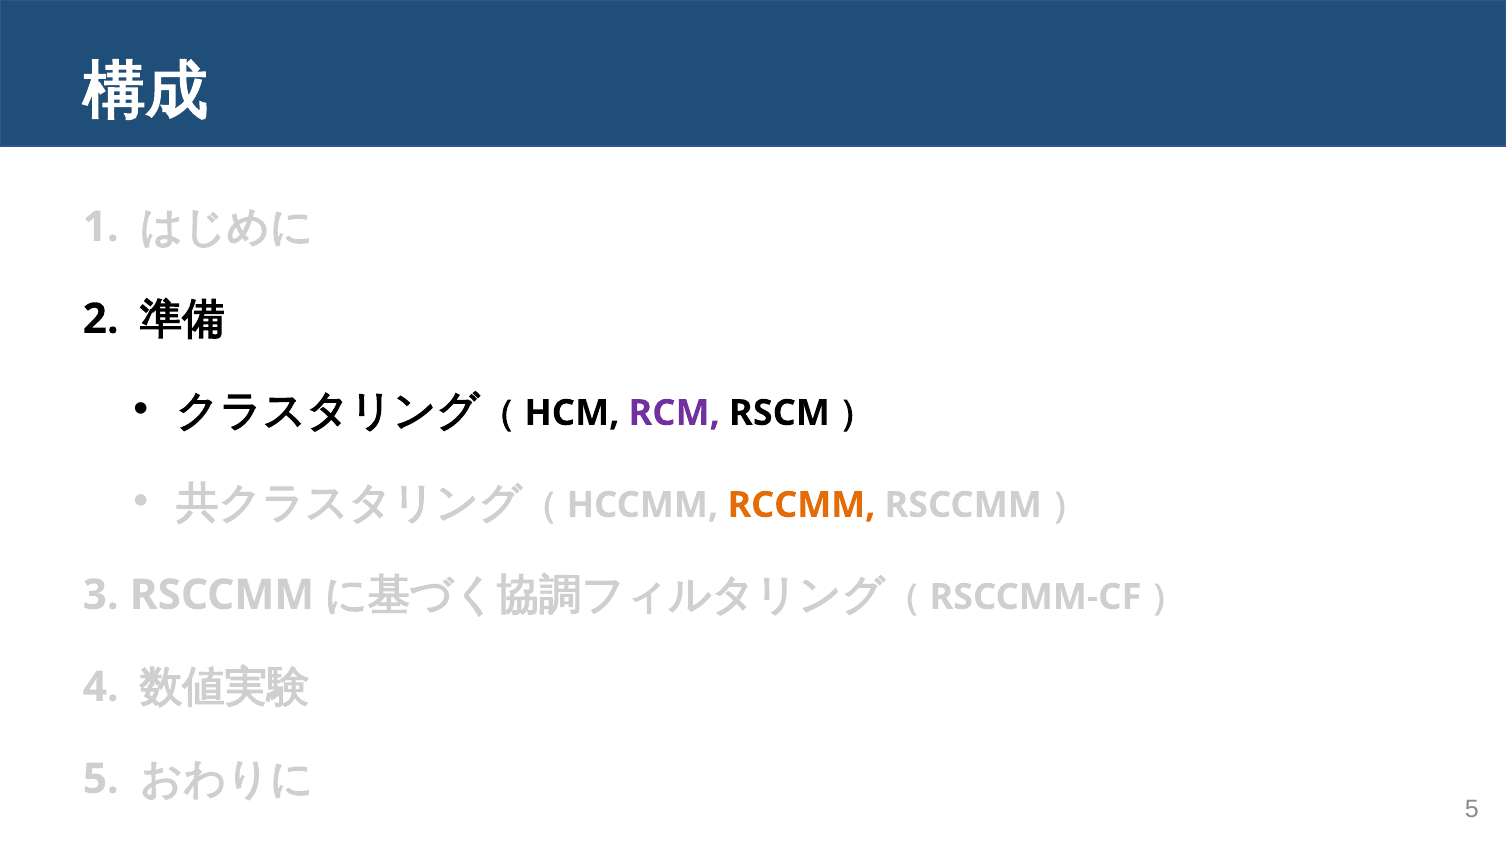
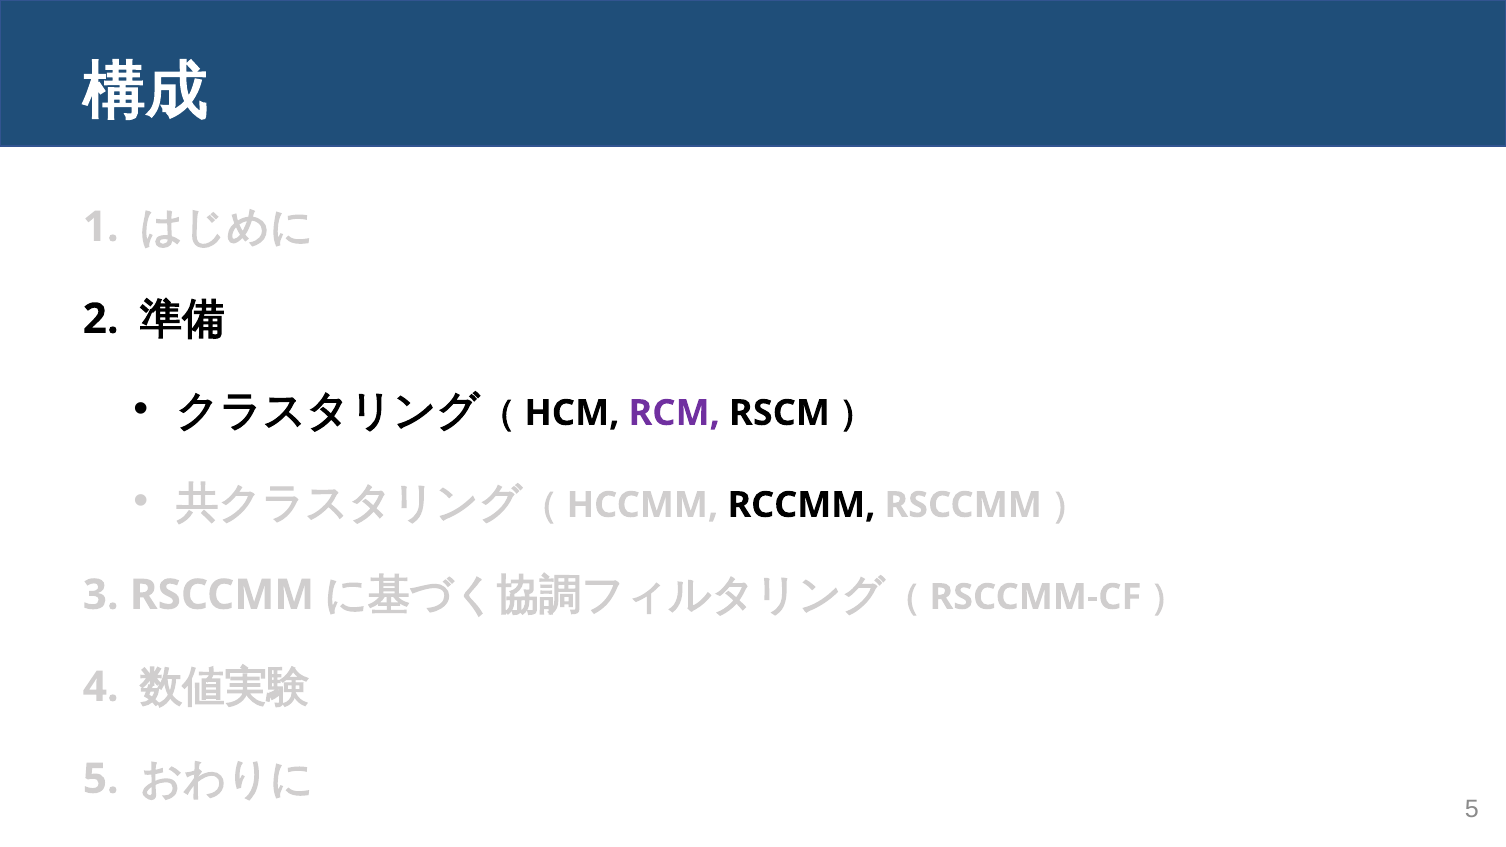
RCCMM colour: orange -> black (801, 505)
